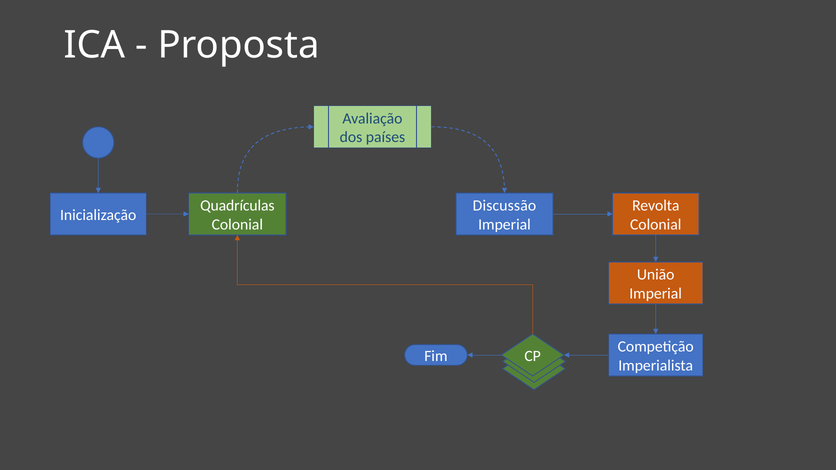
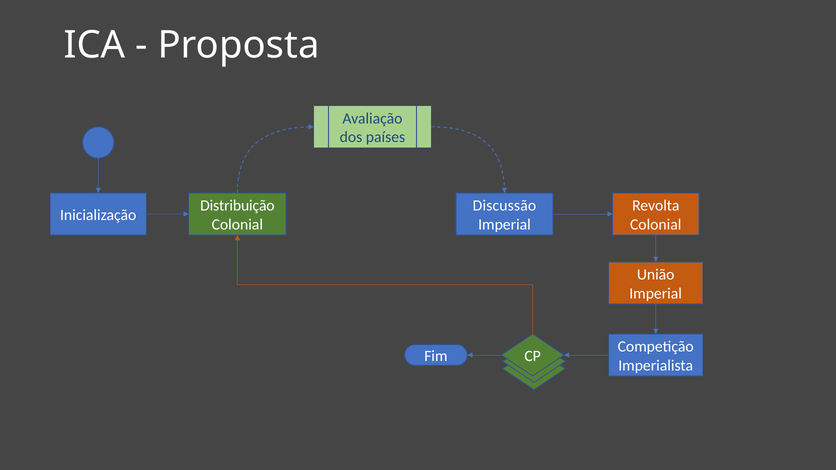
Quadrículas: Quadrículas -> Distribuição (237, 206)
